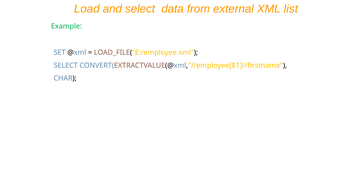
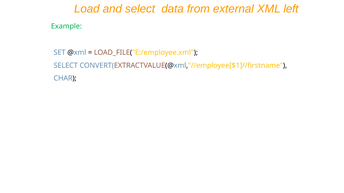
list: list -> left (291, 9)
